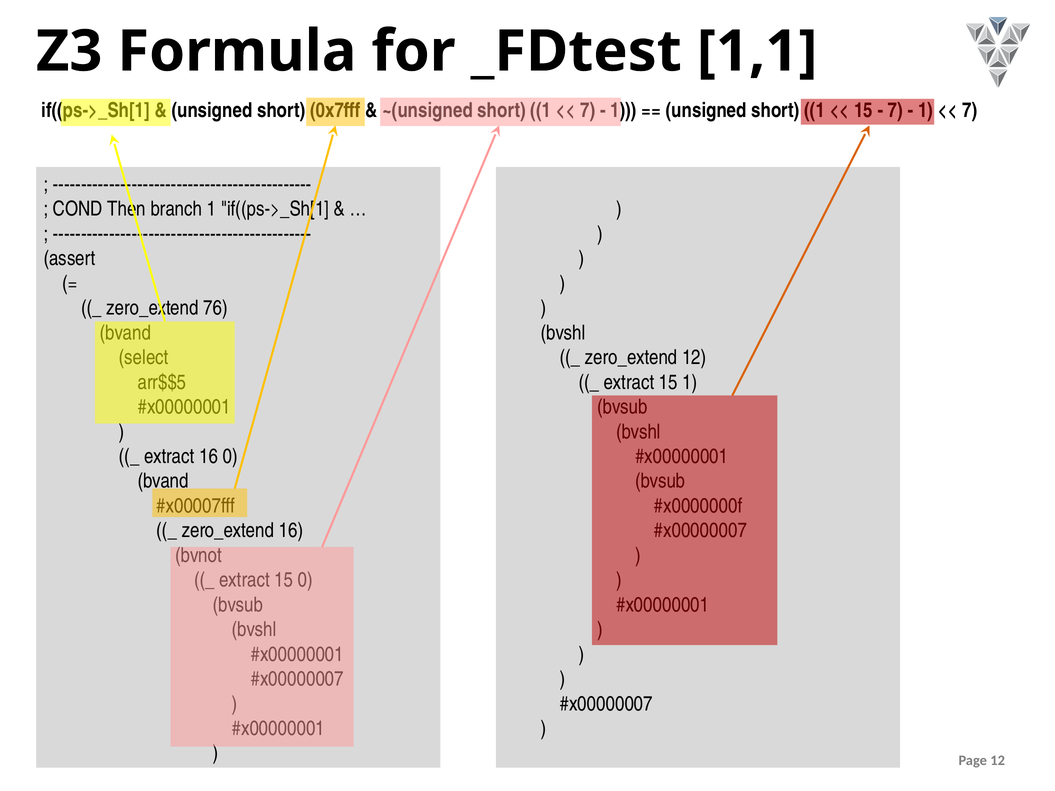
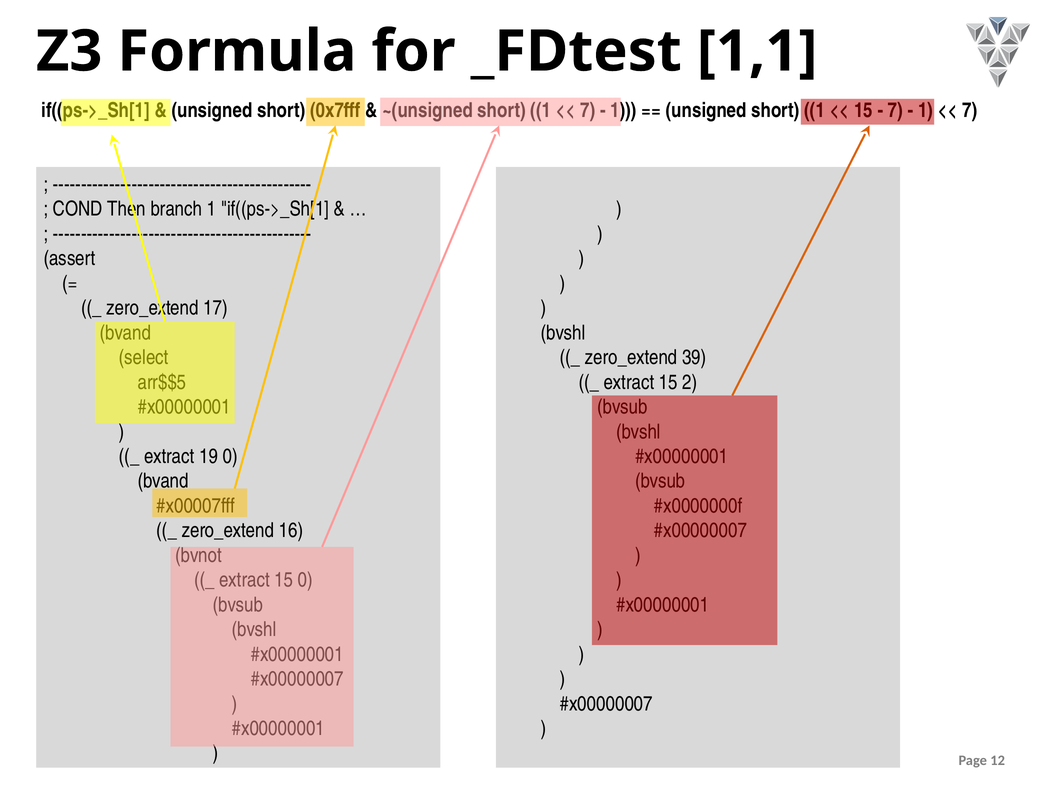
76: 76 -> 17 (216, 308)
zero_extend 12: 12 -> 39 (694, 358)
15 1: 1 -> 2 (690, 382)
extract 16: 16 -> 19 (209, 457)
